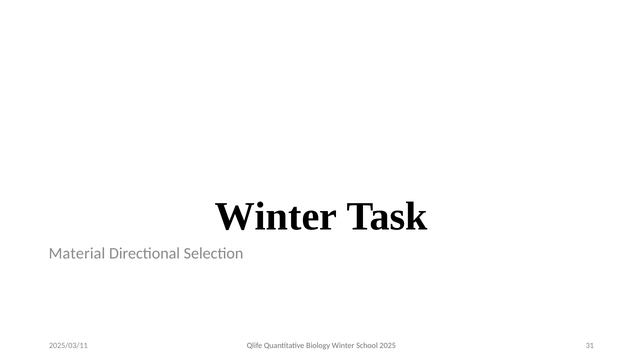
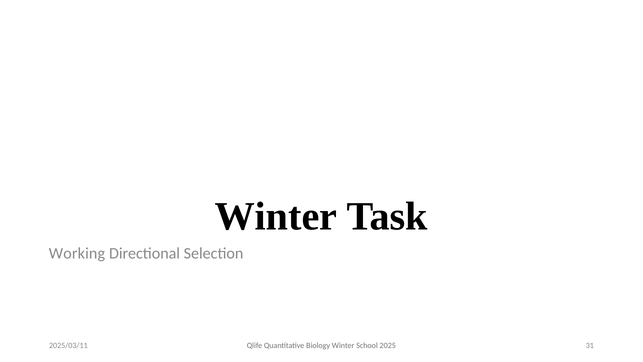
Material: Material -> Working (77, 253)
